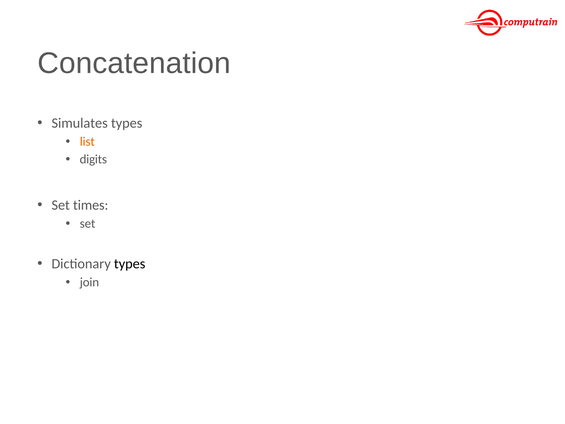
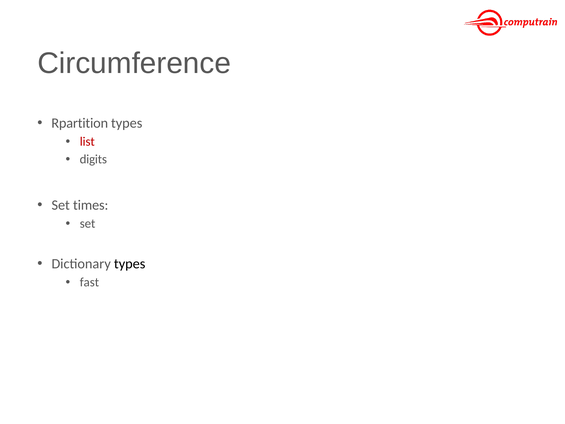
Concatenation: Concatenation -> Circumference (134, 63)
Simulates: Simulates -> Rpartition (80, 123)
list colour: orange -> red (87, 141)
join: join -> fast (89, 282)
